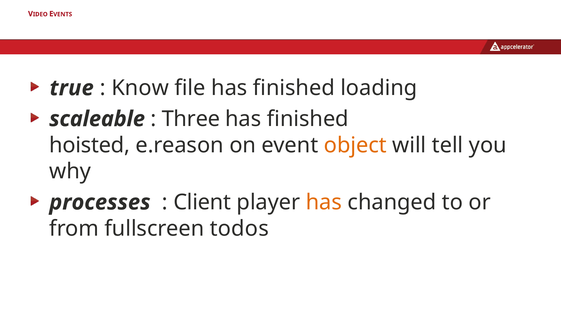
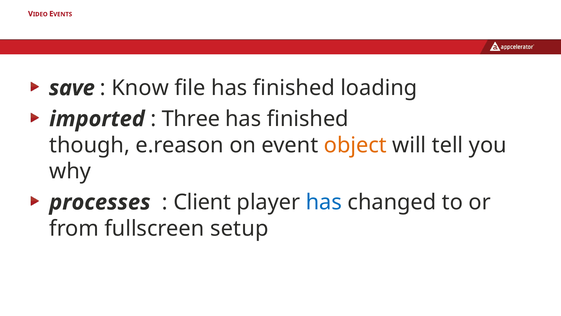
true: true -> save (72, 88)
scaleable: scaleable -> imported (97, 119)
hoisted: hoisted -> though (90, 145)
has colour: orange -> blue (324, 202)
todos: todos -> setup (239, 228)
